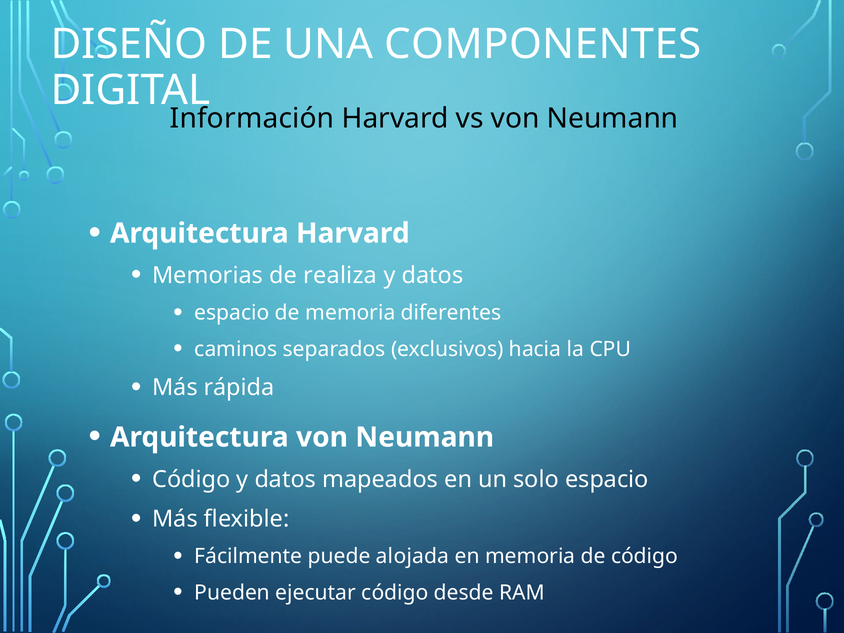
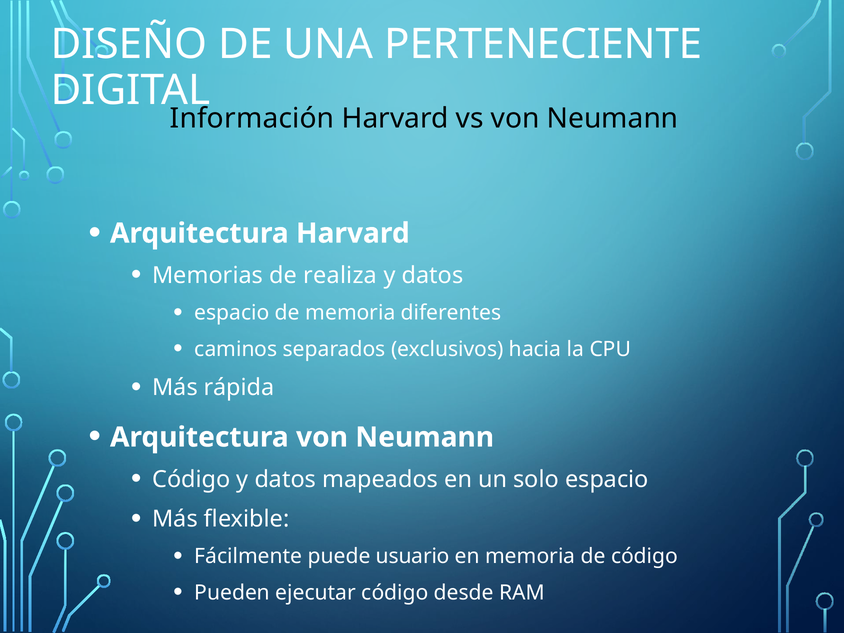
COMPONENTES: COMPONENTES -> PERTENECIENTE (543, 45)
alojada: alojada -> usuario (413, 557)
